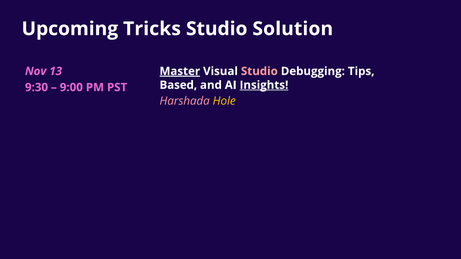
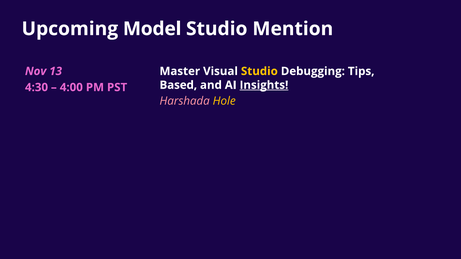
Tricks: Tricks -> Model (152, 29)
Solution: Solution -> Mention (293, 29)
Master underline: present -> none (180, 71)
Studio colour: pink -> yellow (259, 71)
9:30: 9:30 -> 4:30 (37, 87)
9:00: 9:00 -> 4:00 (71, 87)
